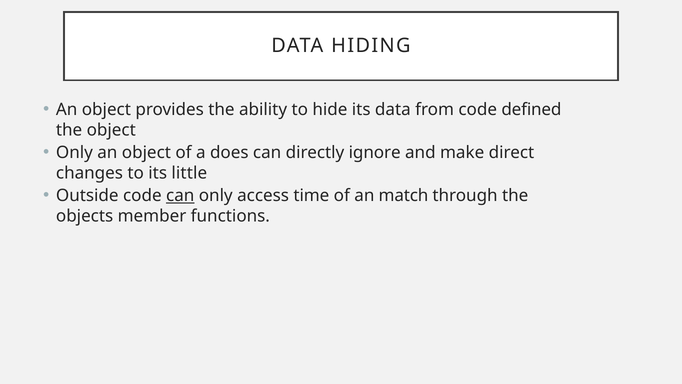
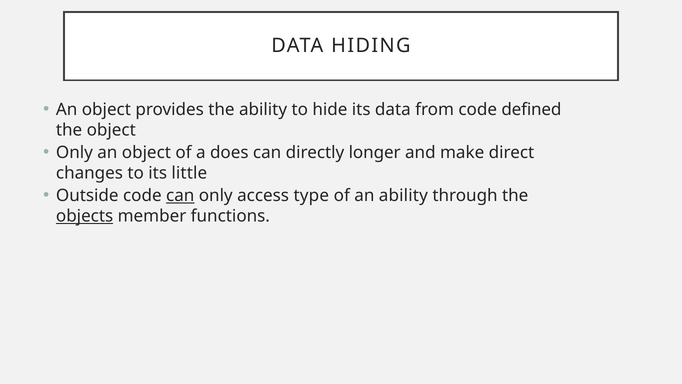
ignore: ignore -> longer (375, 153)
time: time -> type (311, 196)
an match: match -> ability (403, 196)
objects underline: none -> present (85, 216)
